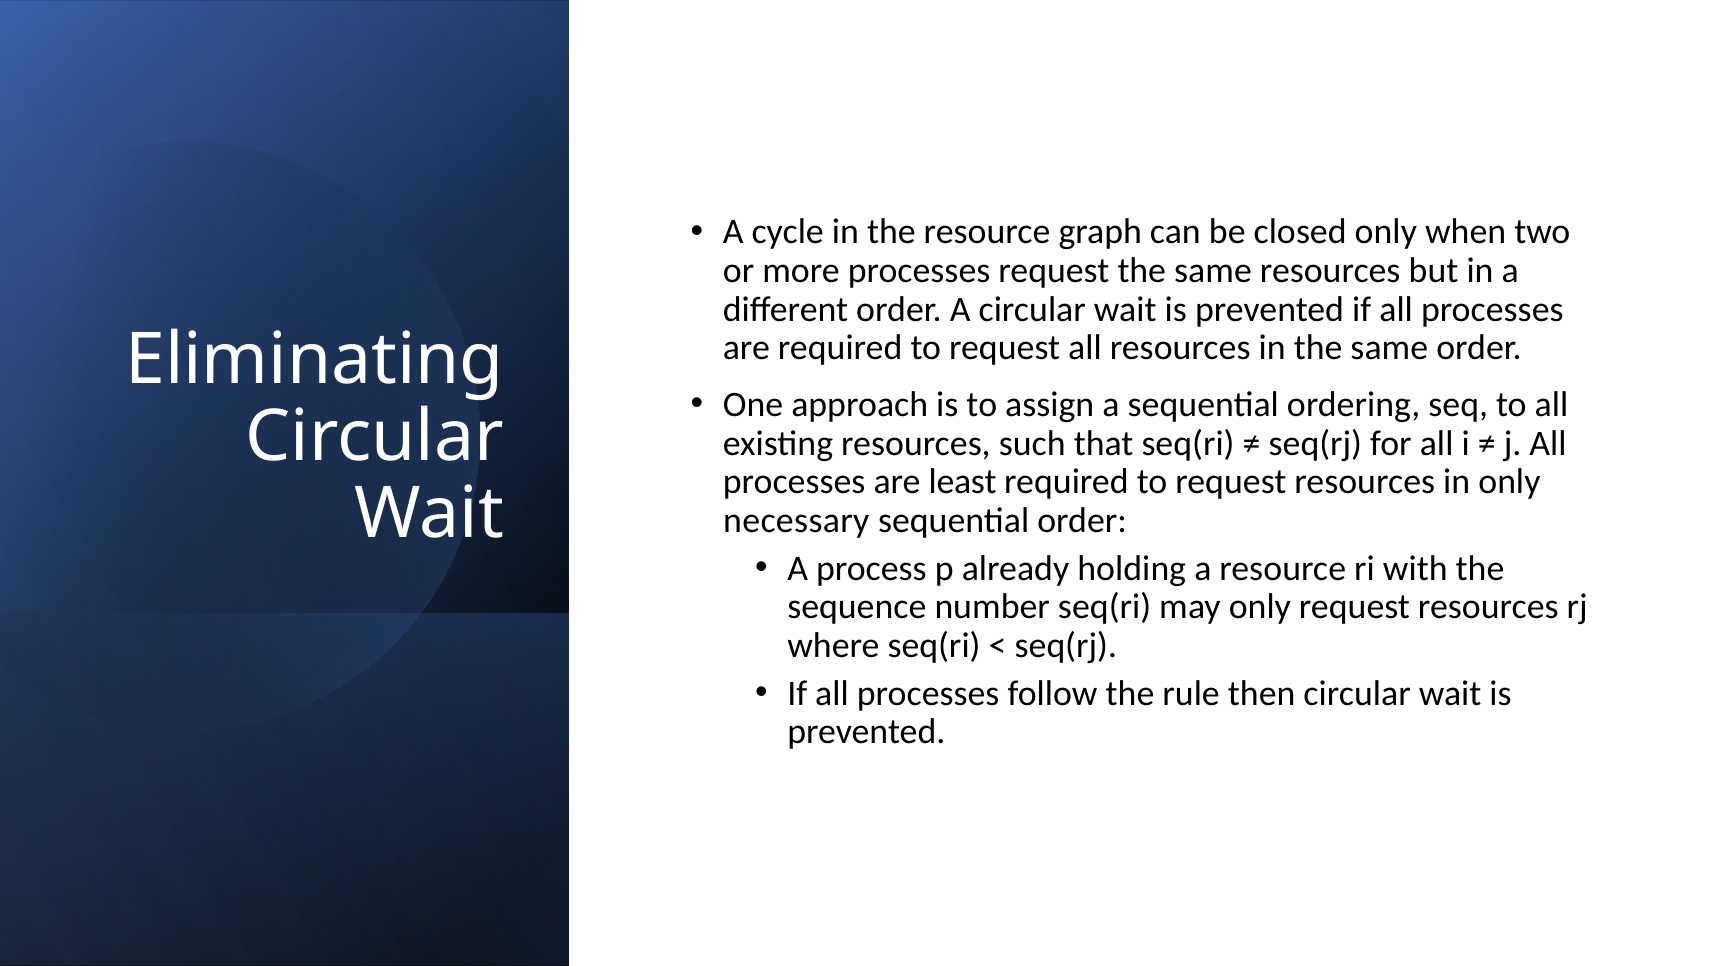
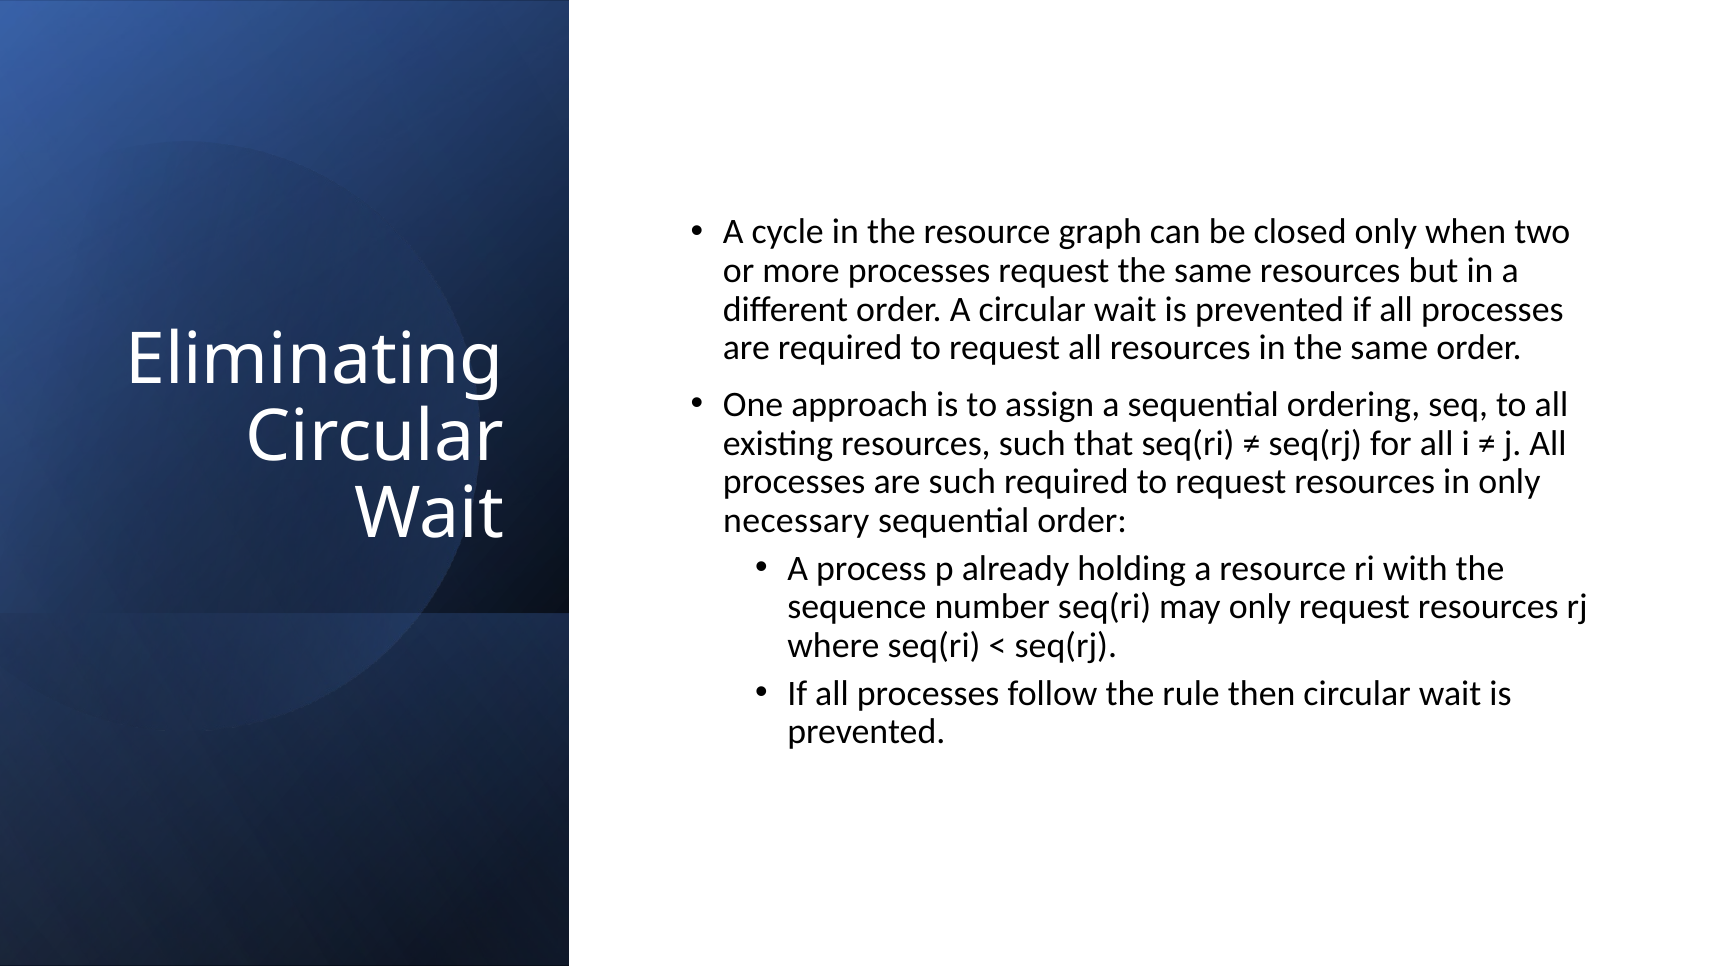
are least: least -> such (962, 482)
